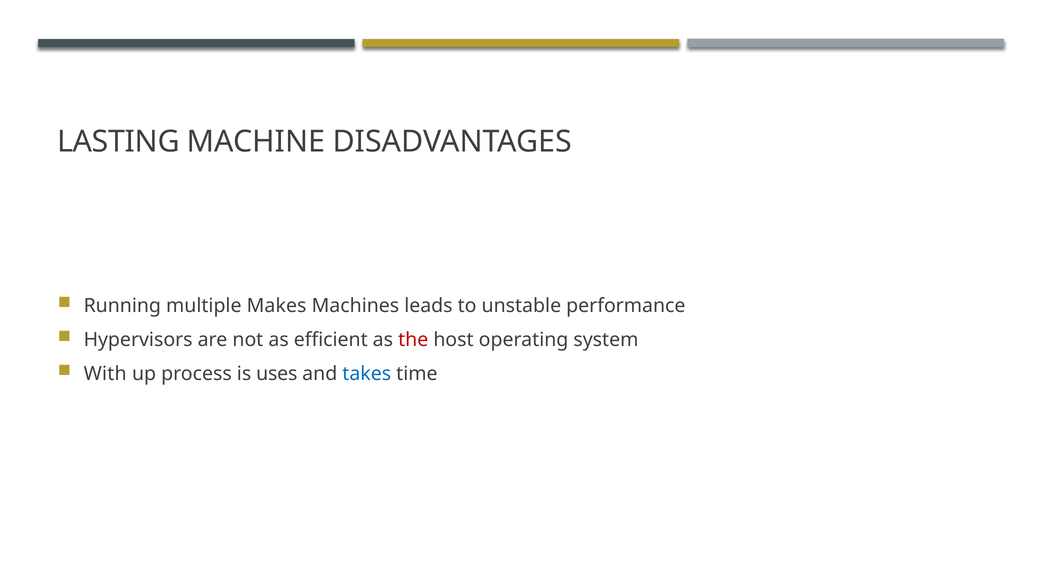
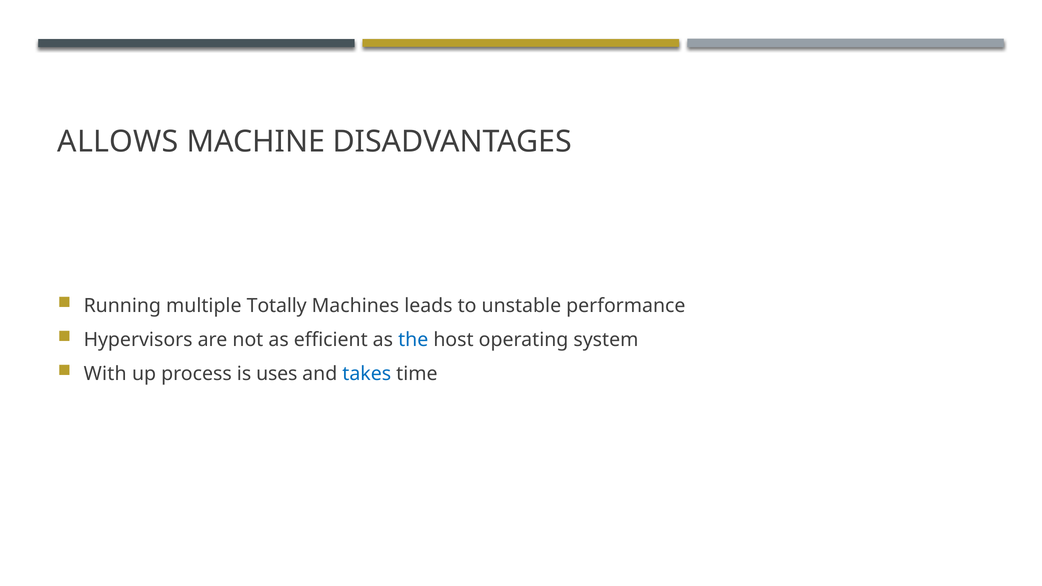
LASTING: LASTING -> ALLOWS (118, 142)
Makes: Makes -> Totally (277, 306)
the colour: red -> blue (413, 340)
